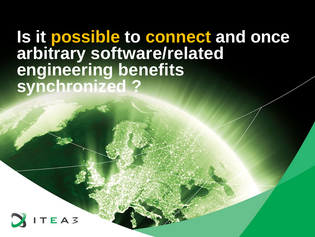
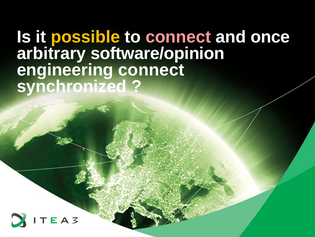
connect colour: yellow -> pink (178, 37)
software/related: software/related -> software/opinion (158, 53)
engineering benefits: benefits -> connect (151, 70)
